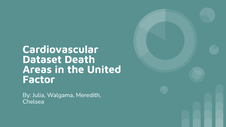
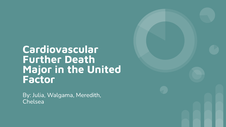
Dataset: Dataset -> Further (42, 60)
Areas: Areas -> Major (37, 70)
